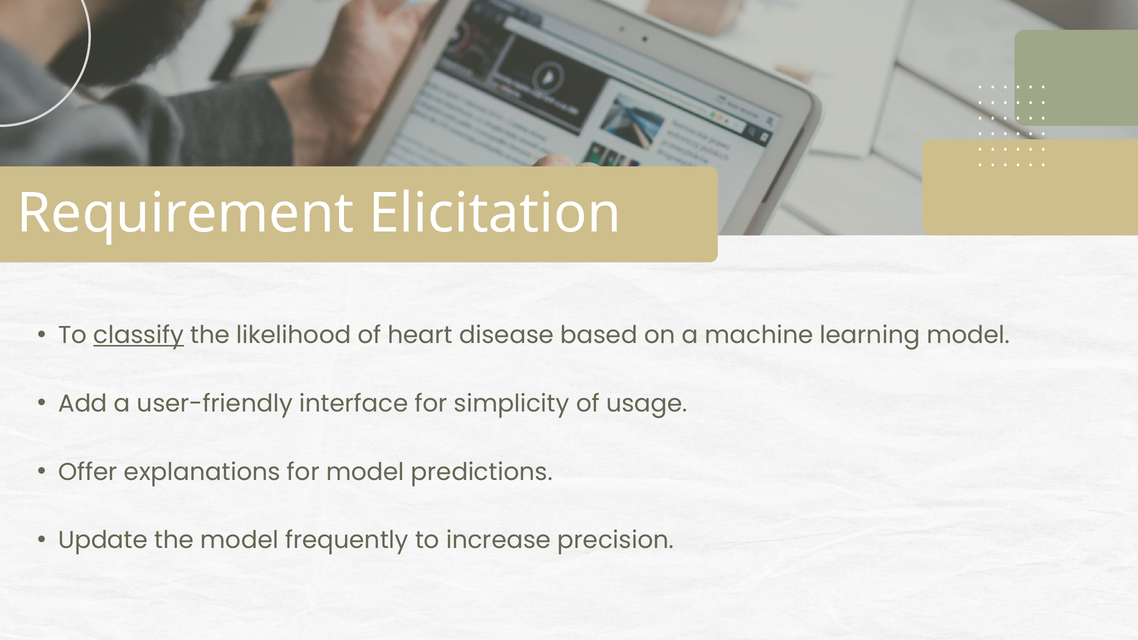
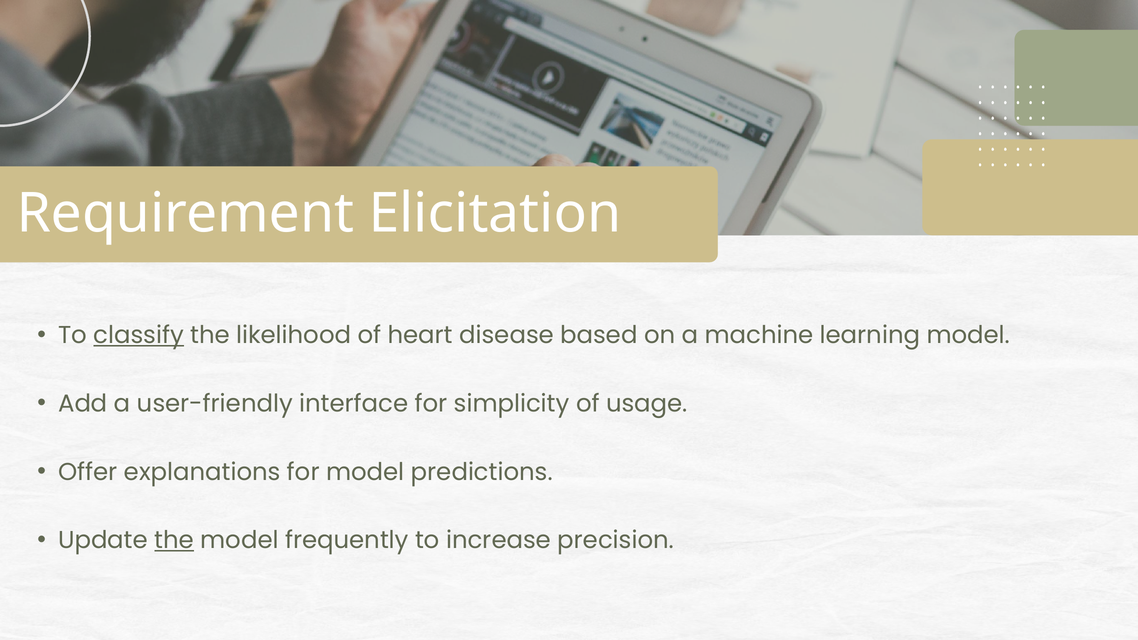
the underline: none -> present (174, 540)
